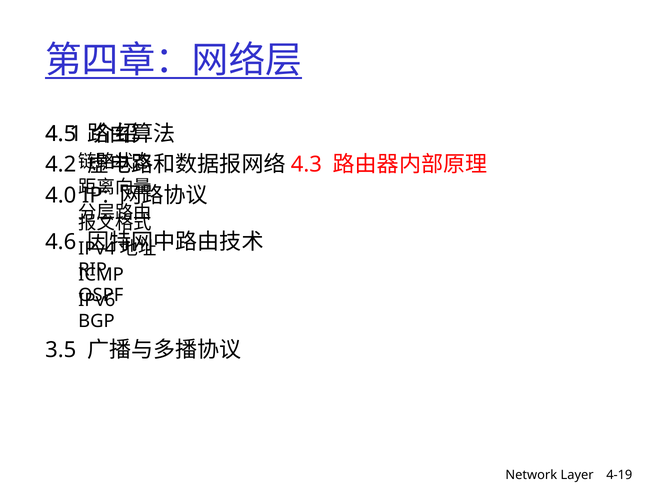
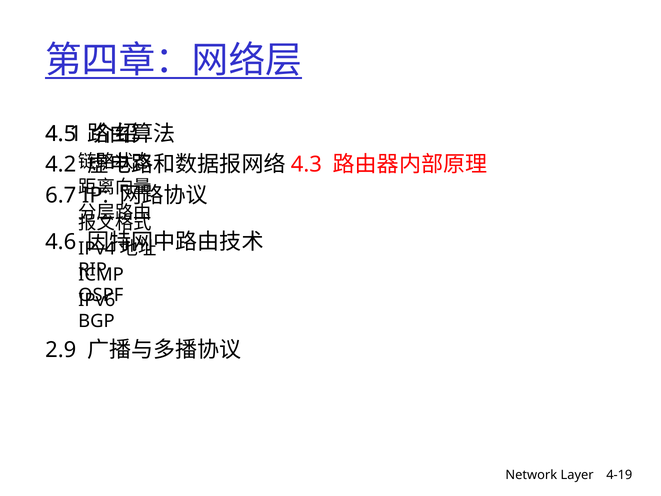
4.0: 4.0 -> 6.7 (61, 195)
3.5: 3.5 -> 2.9 (61, 350)
